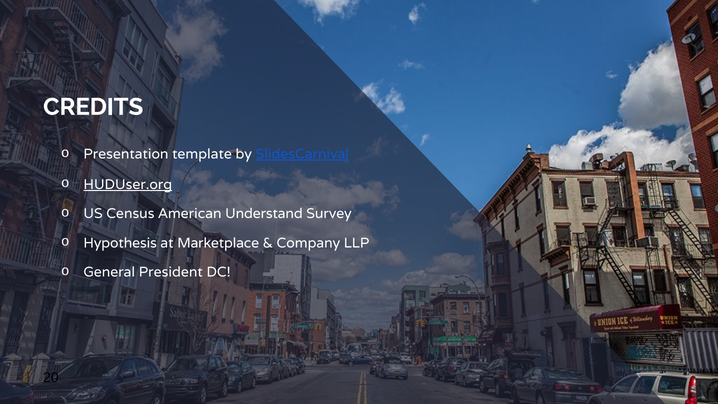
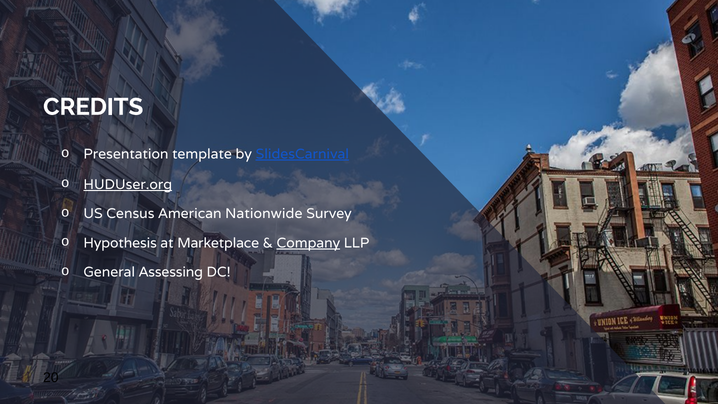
Understand: Understand -> Nationwide (264, 214)
Company underline: none -> present (308, 243)
President: President -> Assessing (171, 272)
